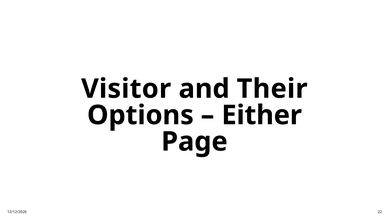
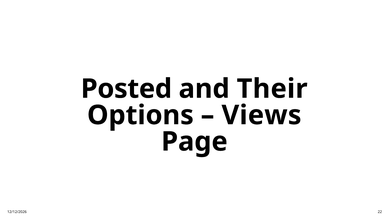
Visitor: Visitor -> Posted (126, 89)
Either: Either -> Views (262, 115)
